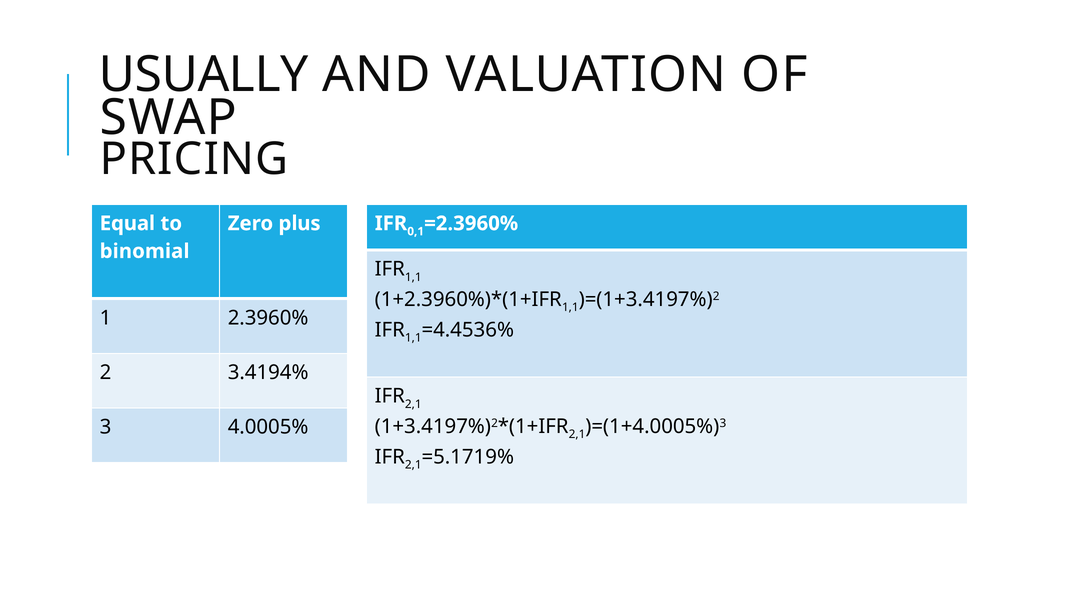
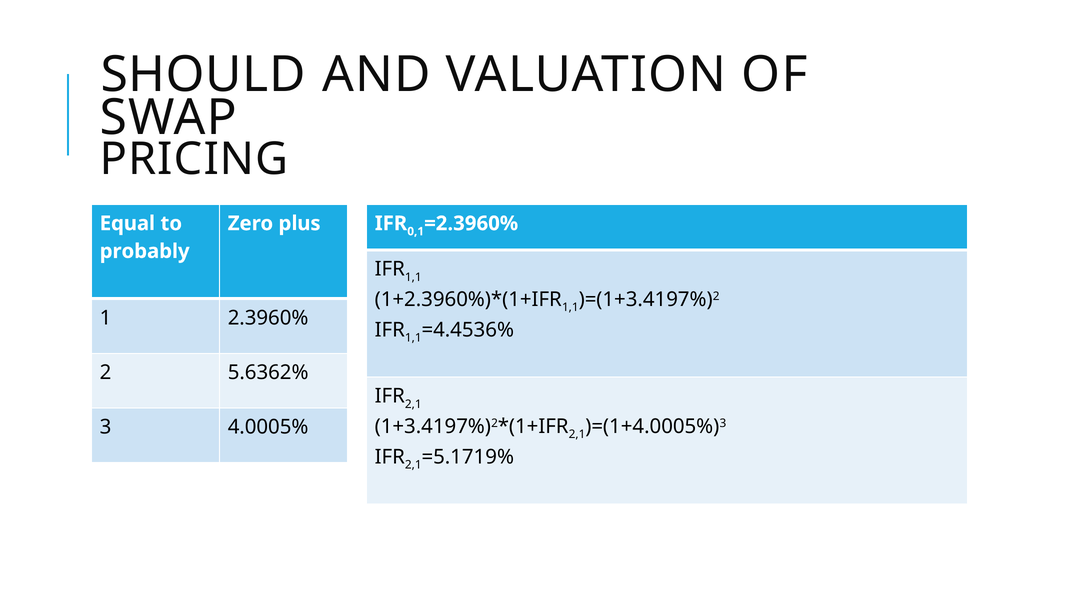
USUALLY: USUALLY -> SHOULD (203, 75)
binomial: binomial -> probably (145, 251)
3.4194%: 3.4194% -> 5.6362% (268, 372)
